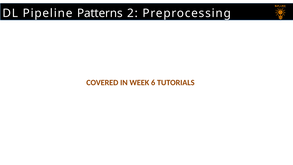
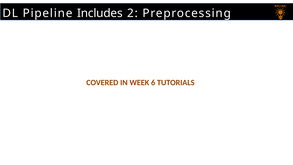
Patterns: Patterns -> Includes (100, 13)
